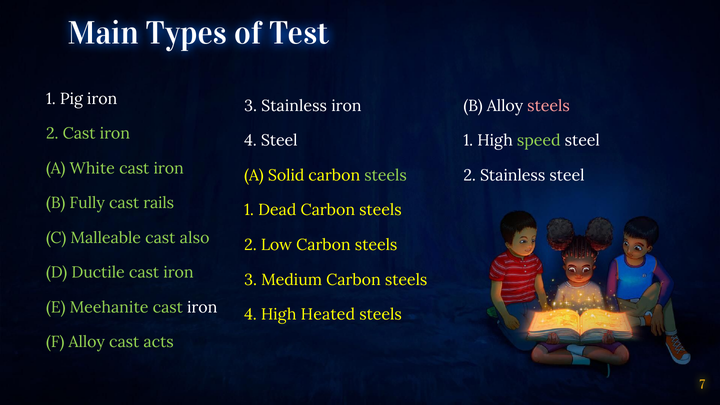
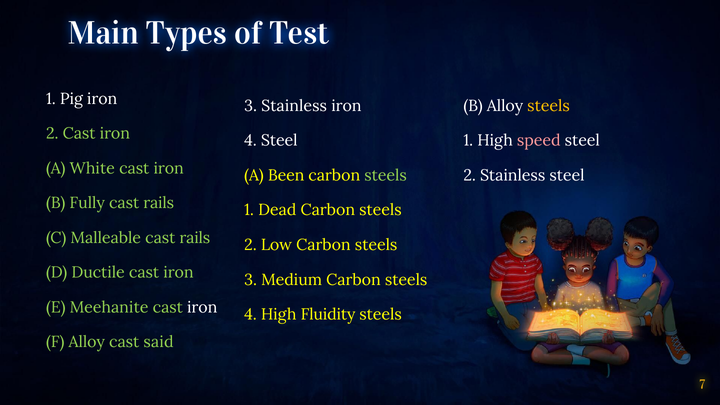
steels colour: pink -> yellow (549, 106)
speed colour: light green -> pink (539, 141)
Solid: Solid -> Been (286, 175)
Malleable cast also: also -> rails (195, 238)
Heated: Heated -> Fluidity (328, 315)
acts: acts -> said (158, 342)
